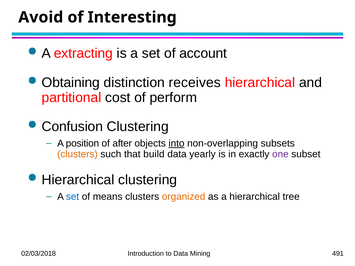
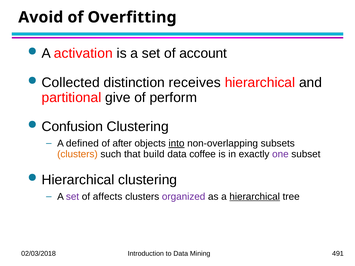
Interesting: Interesting -> Overfitting (132, 17)
extracting: extracting -> activation (83, 53)
Obtaining: Obtaining -> Collected (71, 83)
cost: cost -> give (118, 98)
position: position -> defined (82, 144)
yearly: yearly -> coffee (203, 154)
set colour: blue -> purple (73, 197)
means: means -> affects (108, 197)
organized colour: orange -> purple (184, 197)
hierarchical underline: none -> present (255, 197)
